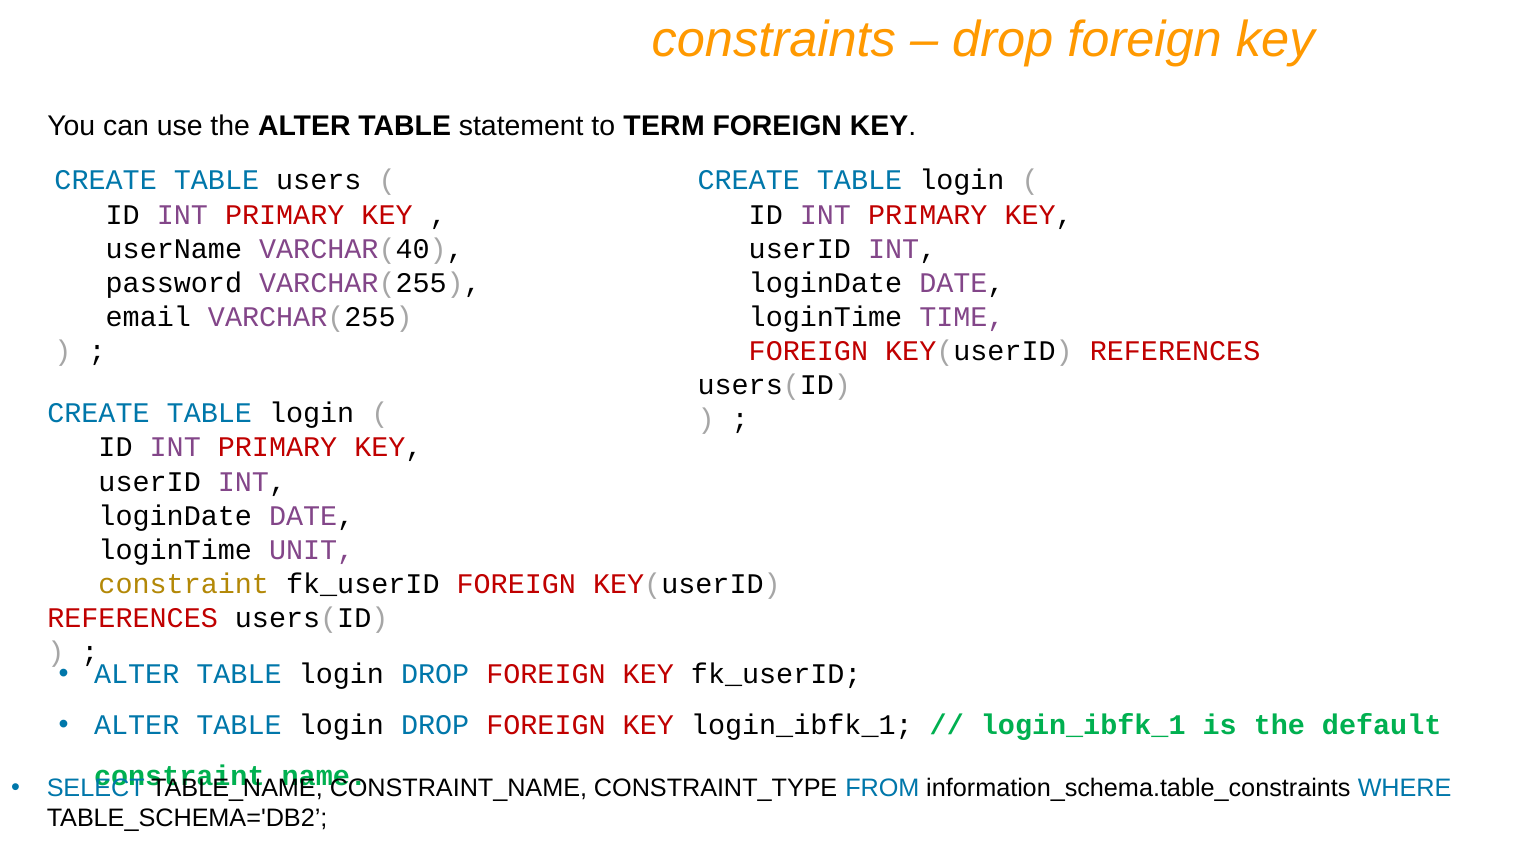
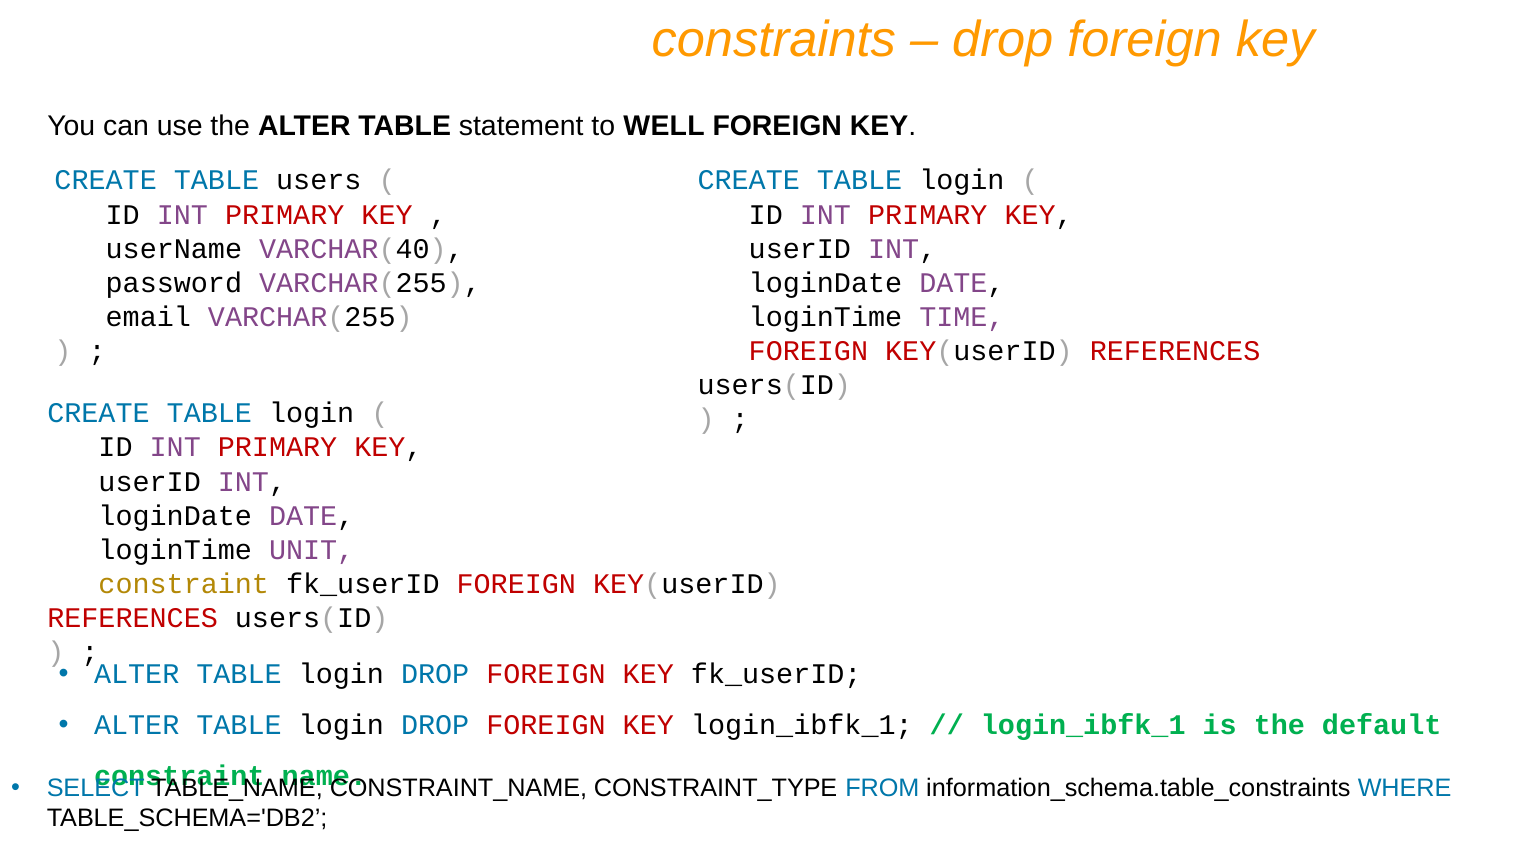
TERM: TERM -> WELL (664, 126)
